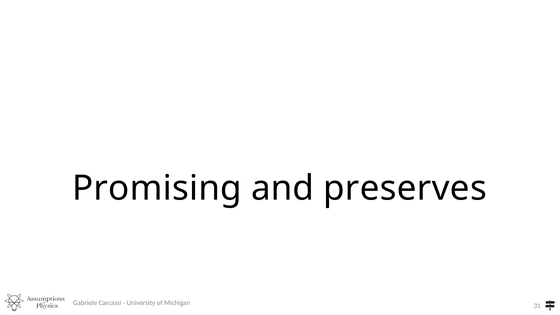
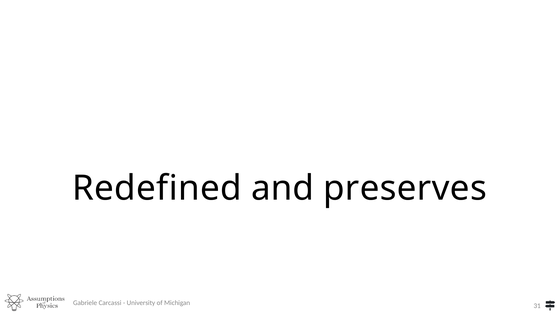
Promising: Promising -> Redefined (157, 188)
